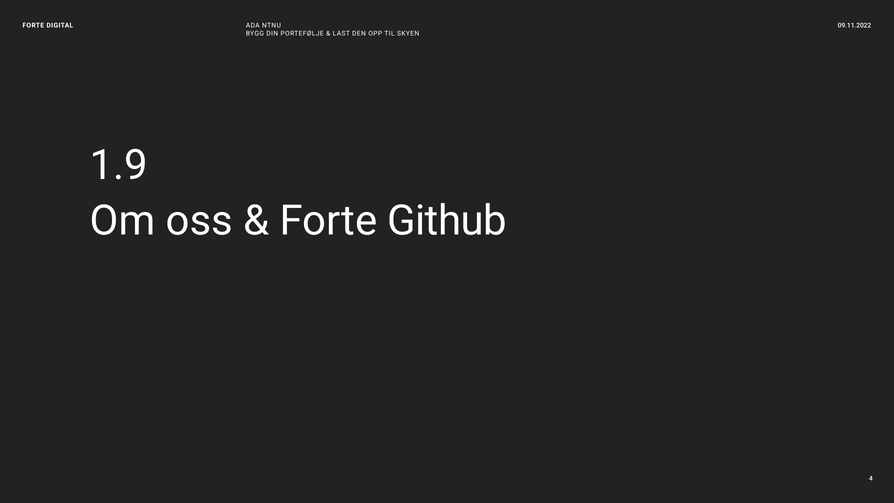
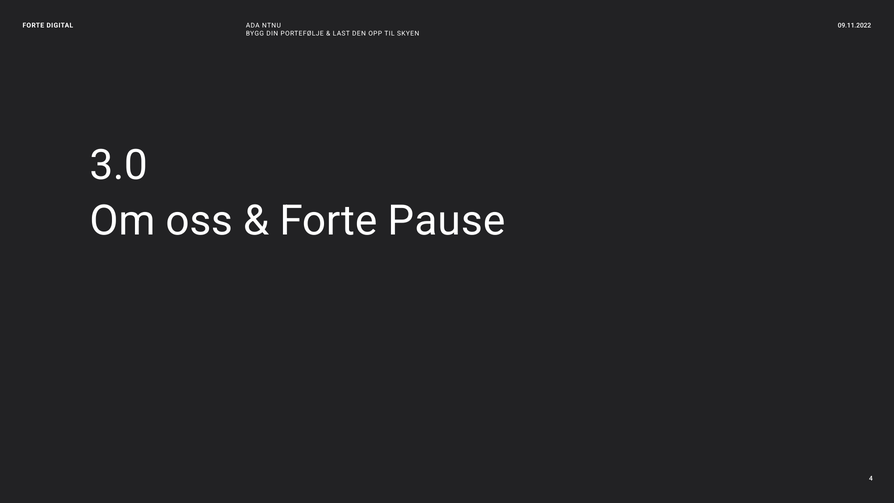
1.9: 1.9 -> 3.0 (119, 165)
Github: Github -> Pause (447, 221)
